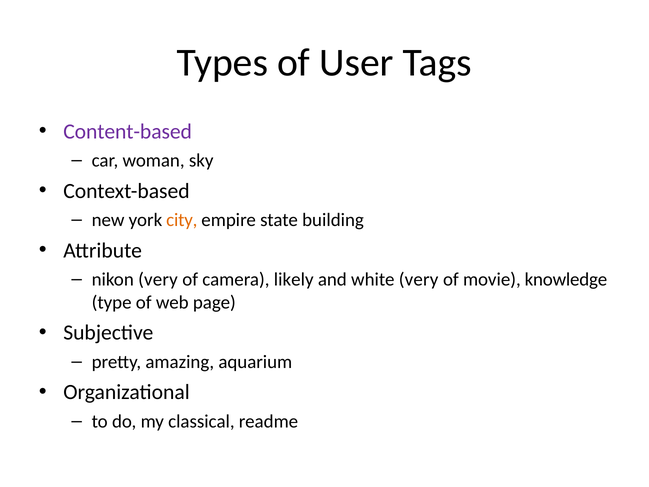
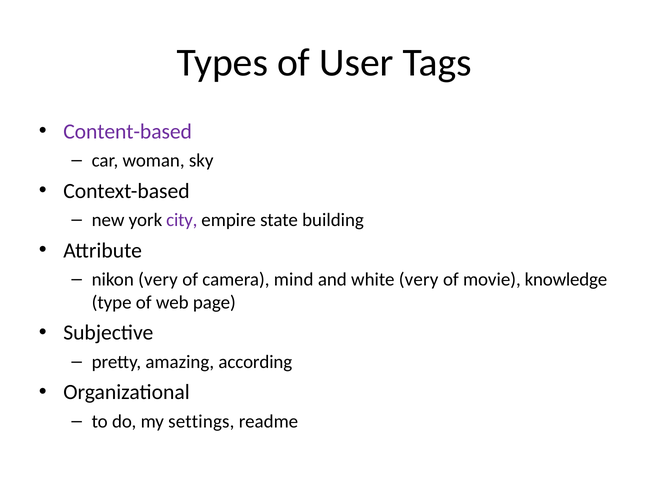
city colour: orange -> purple (182, 220)
likely: likely -> mind (294, 280)
aquarium: aquarium -> according (255, 362)
classical: classical -> settings (201, 421)
